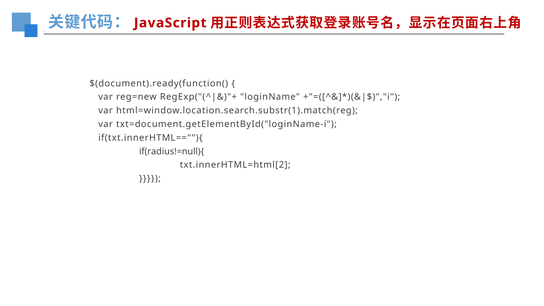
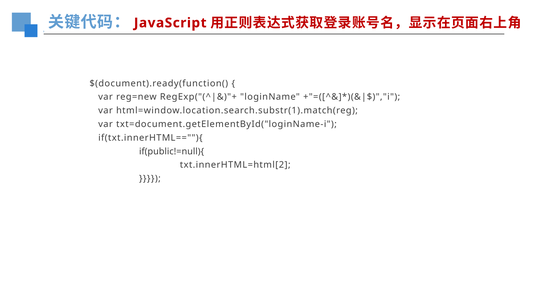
if(radius!=null){: if(radius!=null){ -> if(public!=null){ (172, 151)
